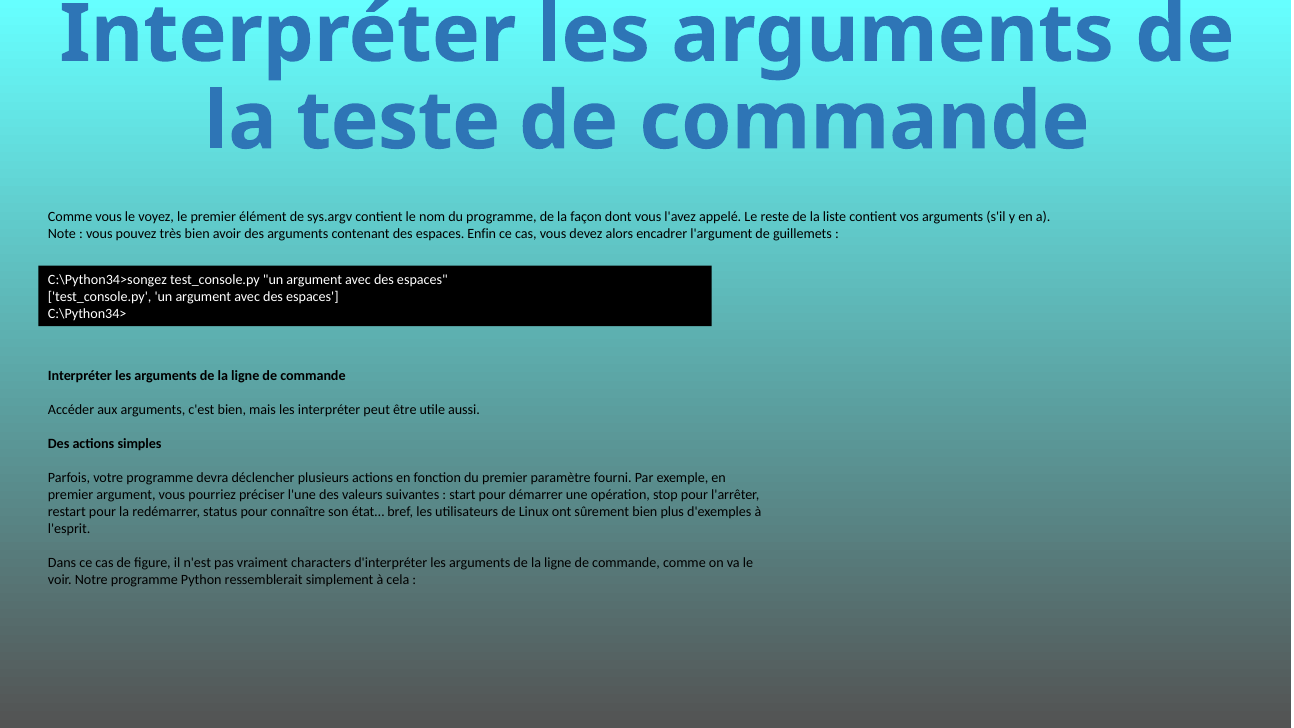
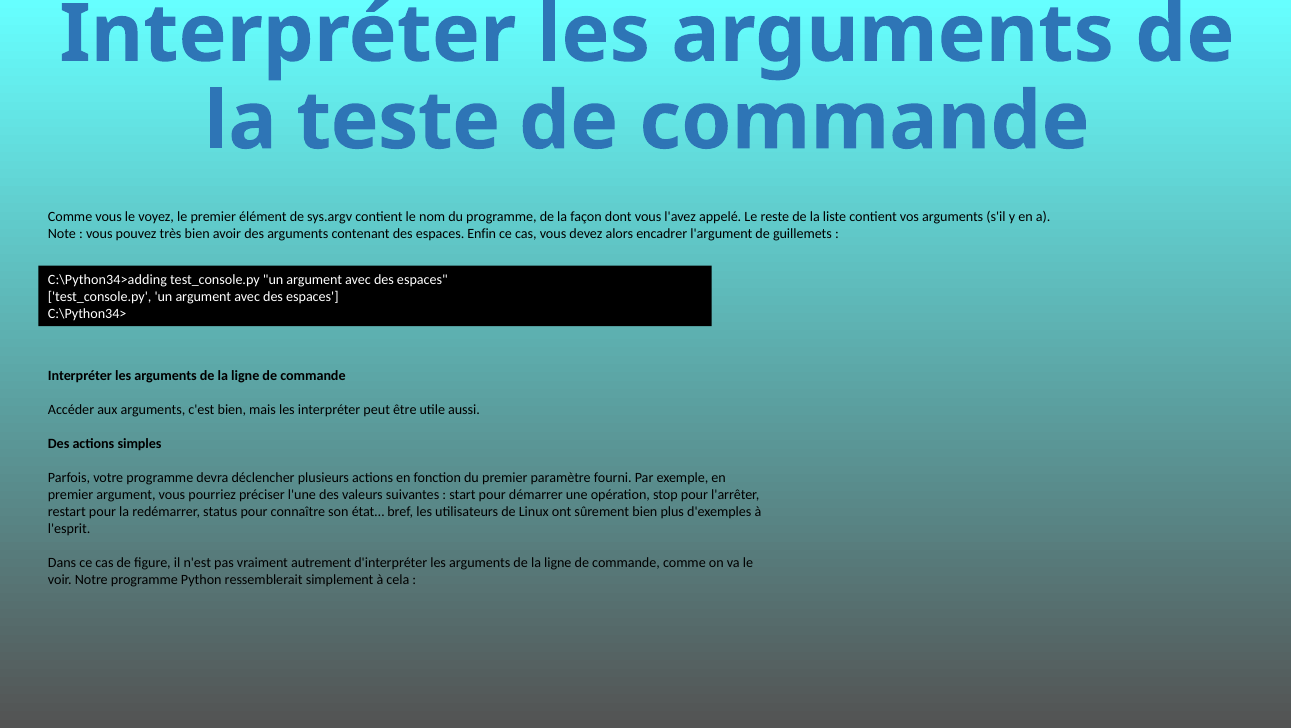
C:\Python34>songez: C:\Python34>songez -> C:\Python34>adding (107, 280)
characters: characters -> autrement (321, 562)
